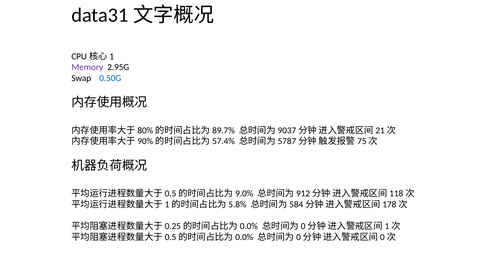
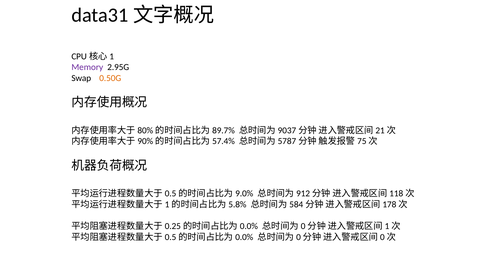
0.50G colour: blue -> orange (110, 78)
